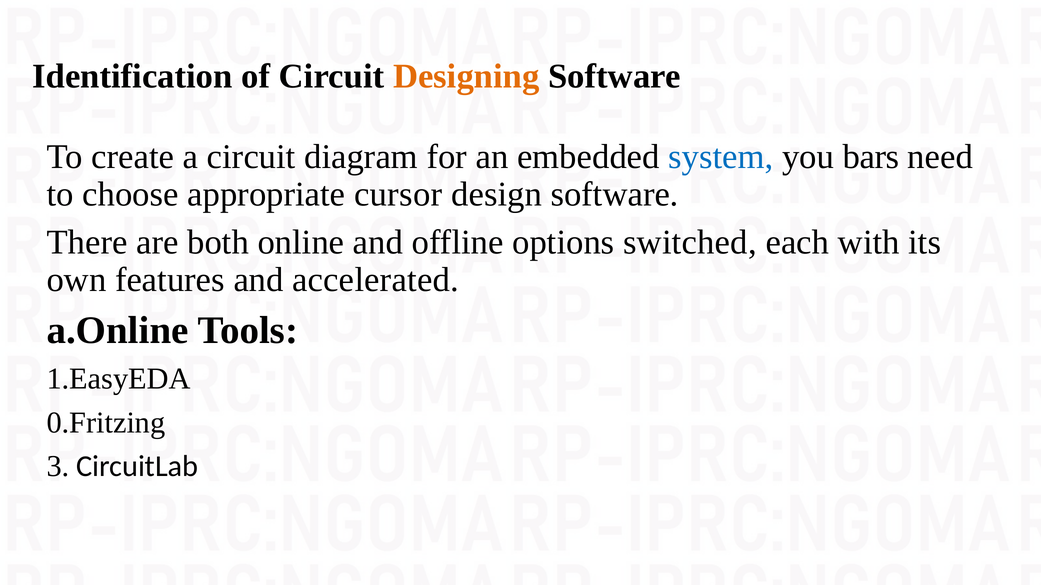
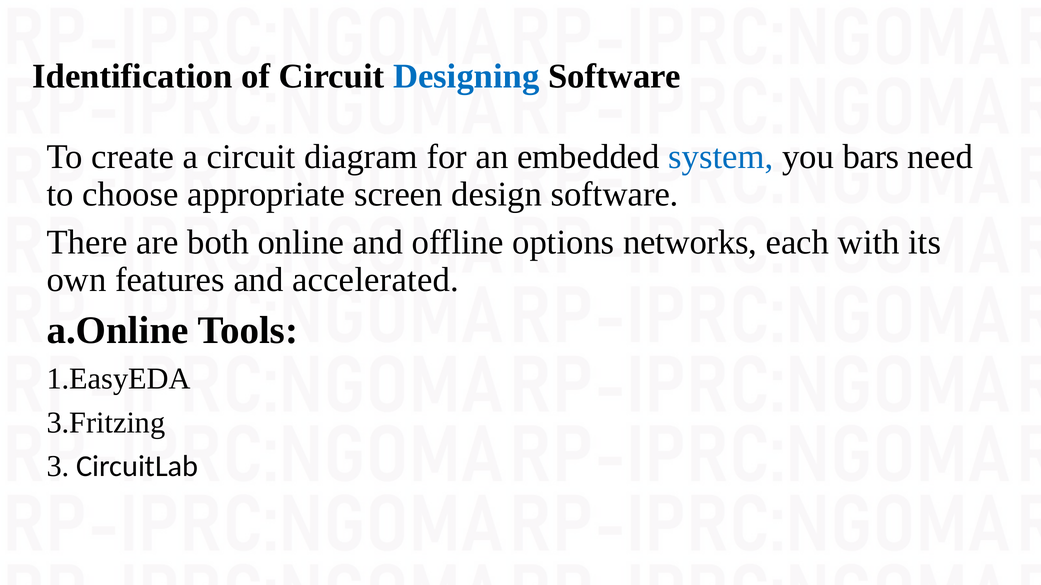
Designing colour: orange -> blue (466, 76)
cursor: cursor -> screen (398, 194)
switched: switched -> networks (690, 243)
0.Fritzing: 0.Fritzing -> 3.Fritzing (106, 423)
